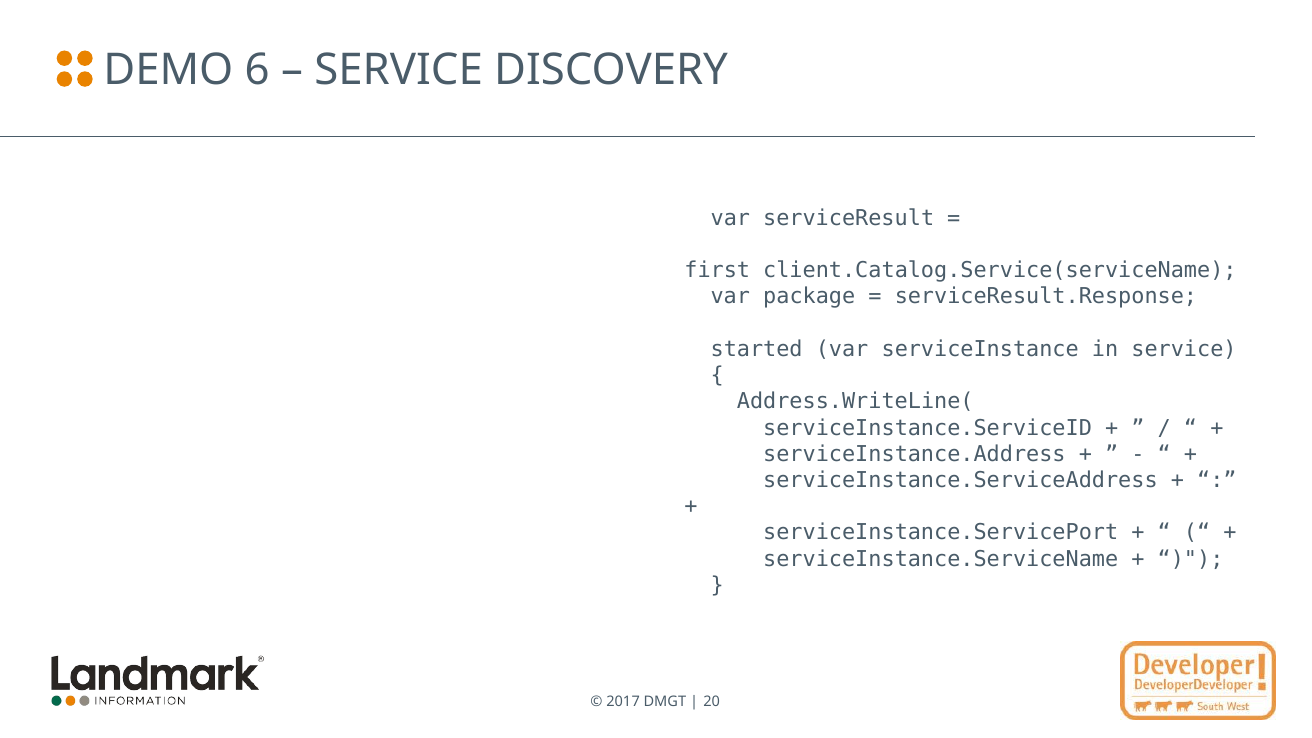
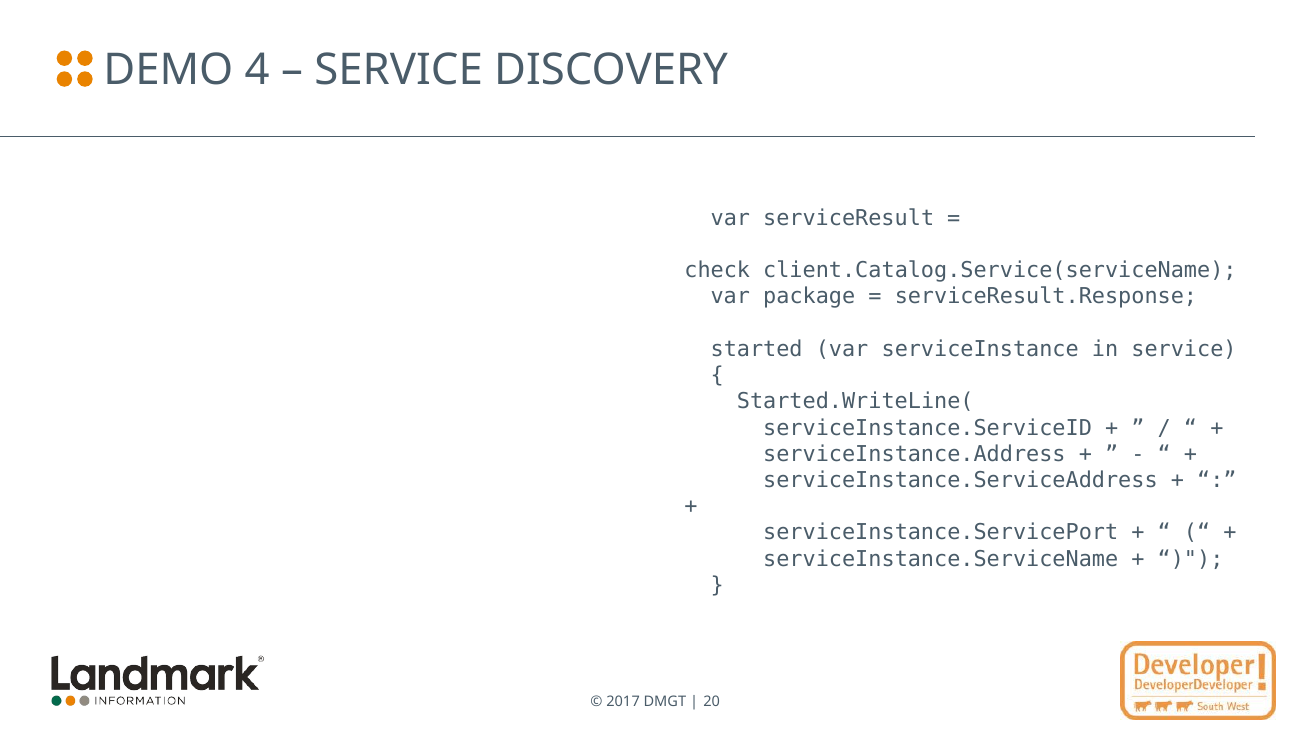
6: 6 -> 4 (257, 70)
first: first -> check (717, 270)
Address.WriteLine(: Address.WriteLine( -> Started.WriteLine( (855, 402)
